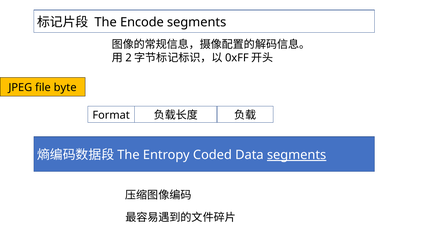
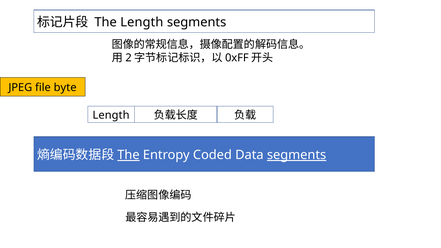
The Encode: Encode -> Length (142, 22)
Format: Format -> Length (111, 115)
The underline: none -> present (128, 155)
